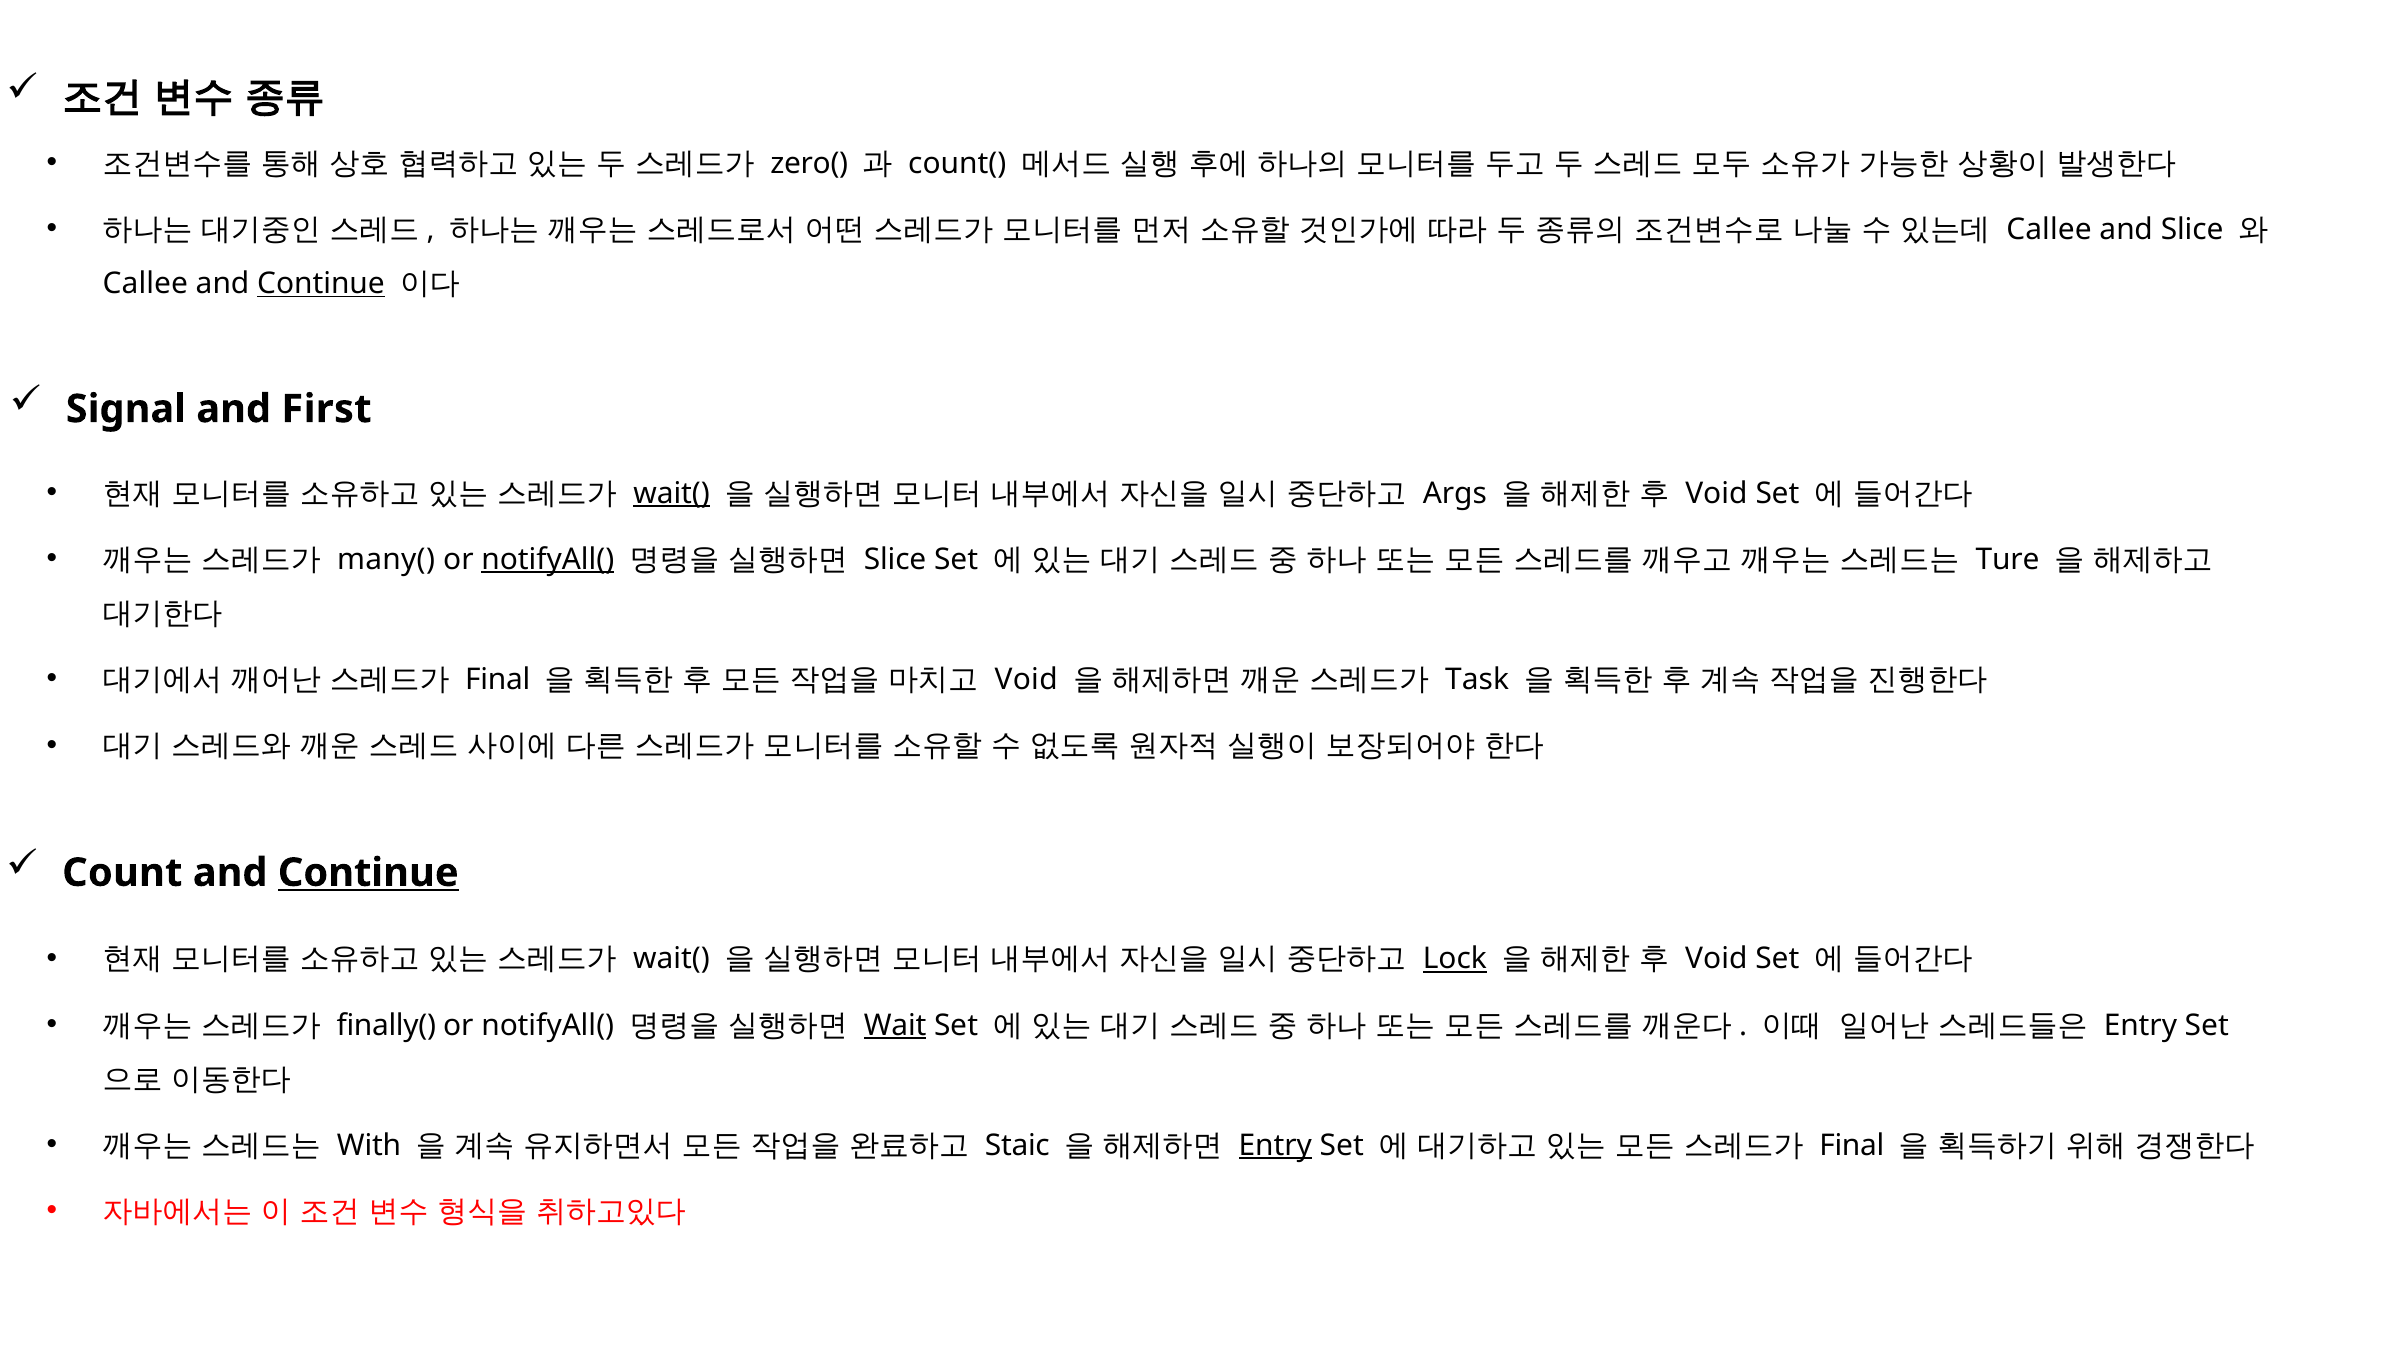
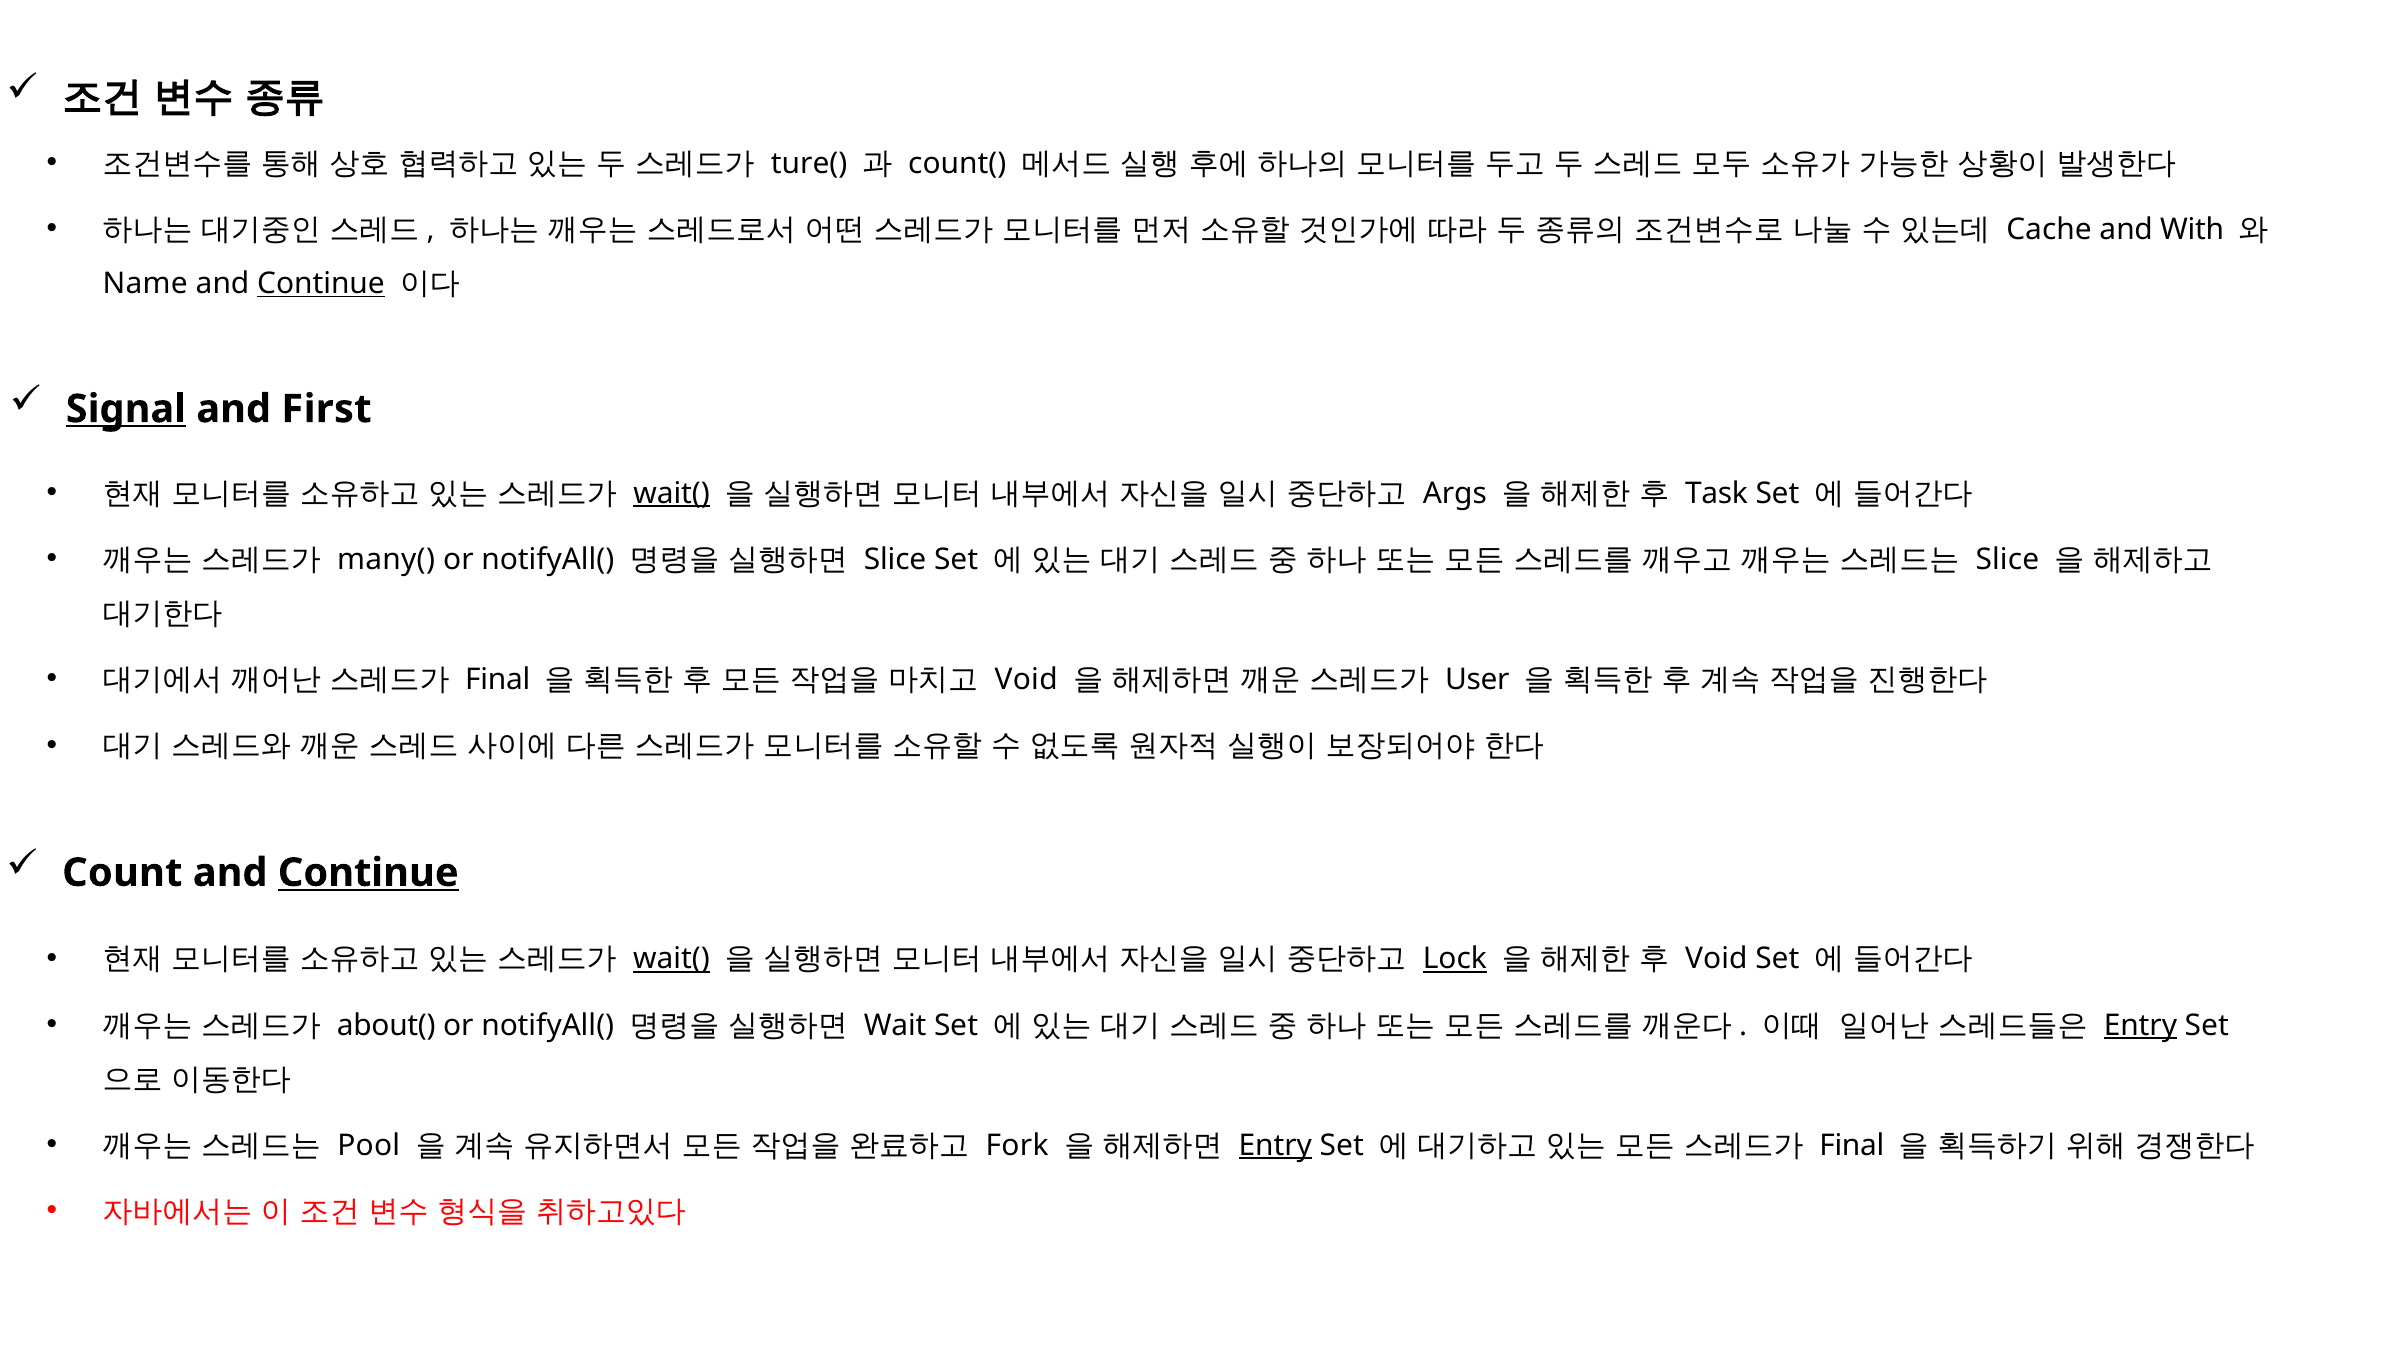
zero(: zero( -> ture( (809, 164)
Callee: Callee -> Cache (2049, 230)
and Slice: Slice -> With (2192, 230)
Callee: Callee -> Name (145, 284)
Signal underline: none -> present (126, 409)
Void: Void -> Task (1717, 493)
notifyAll( underline: present -> none (548, 560)
Ture: Ture -> Slice (2007, 560)
Task: Task -> User (1477, 680)
wait( underline: none -> present (672, 959)
finally(: finally( -> about( (386, 1026)
Wait underline: present -> none (895, 1026)
Entry underline: none -> present (2140, 1026)
With: With -> Pool (369, 1146)
Staic: Staic -> Fork (1017, 1146)
